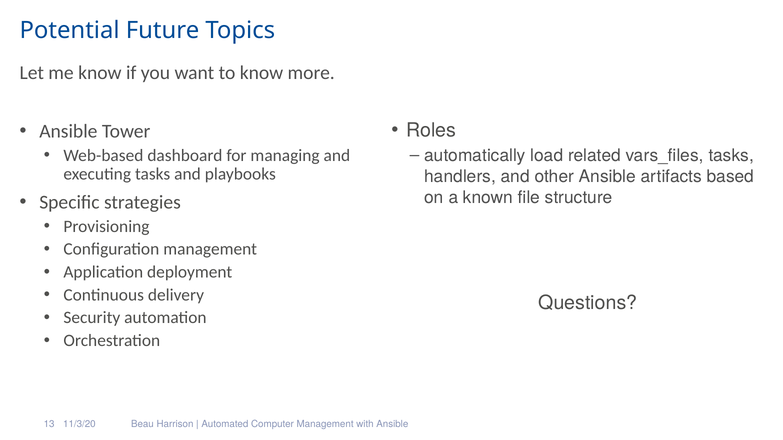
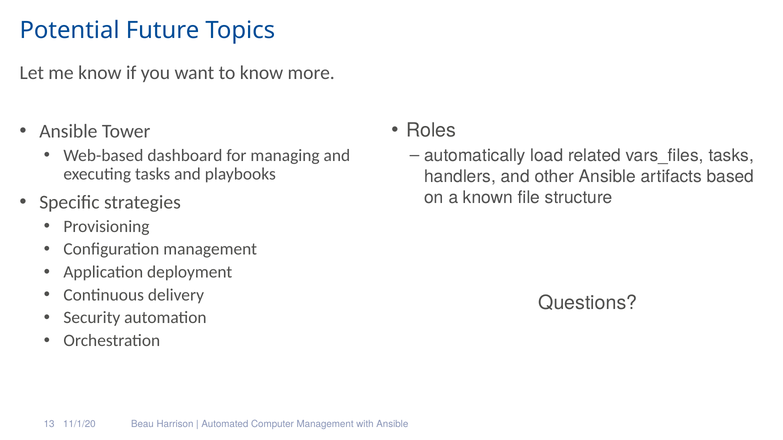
11/3/20: 11/3/20 -> 11/1/20 (79, 424)
